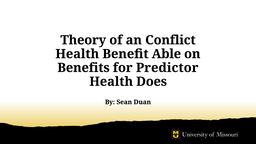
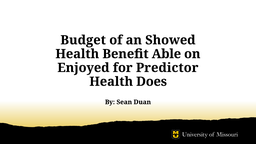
Theory: Theory -> Budget (83, 40)
Conflict: Conflict -> Showed (170, 40)
Benefits: Benefits -> Enjoyed (83, 68)
